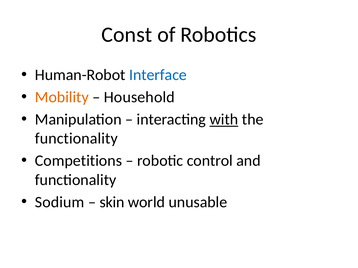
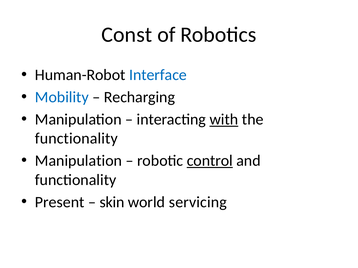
Mobility colour: orange -> blue (62, 97)
Household: Household -> Recharging (139, 97)
Competitions: Competitions -> Manipulation (78, 161)
control underline: none -> present (210, 161)
Sodium: Sodium -> Present (60, 202)
unusable: unusable -> servicing (198, 202)
